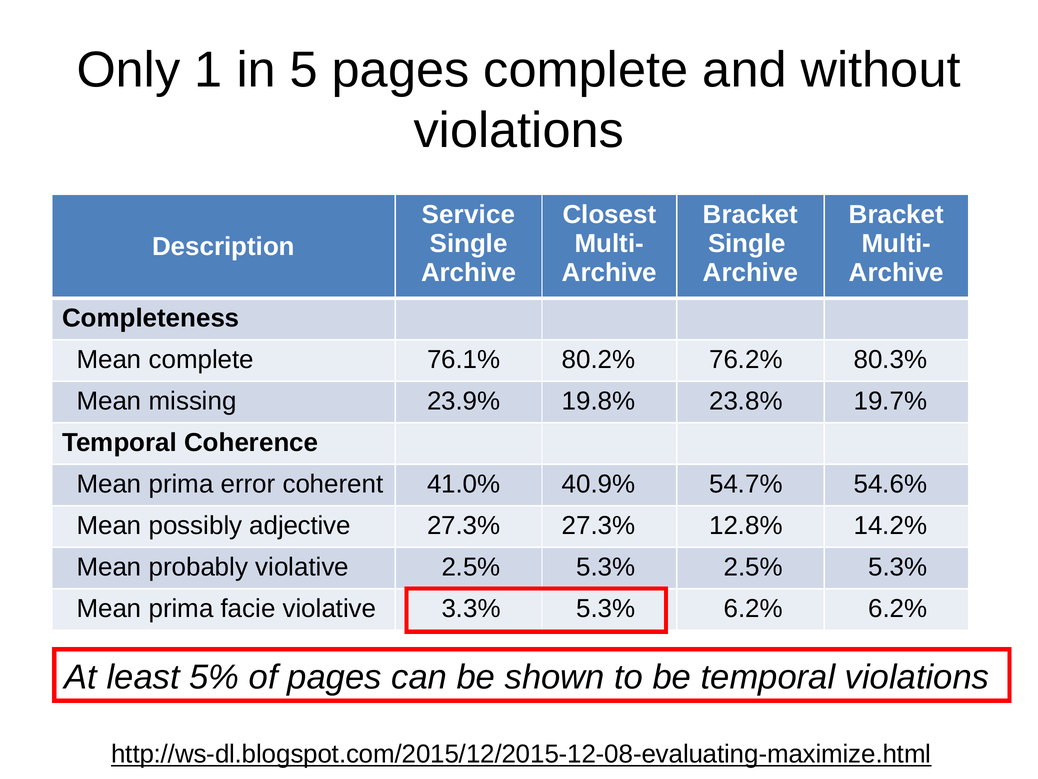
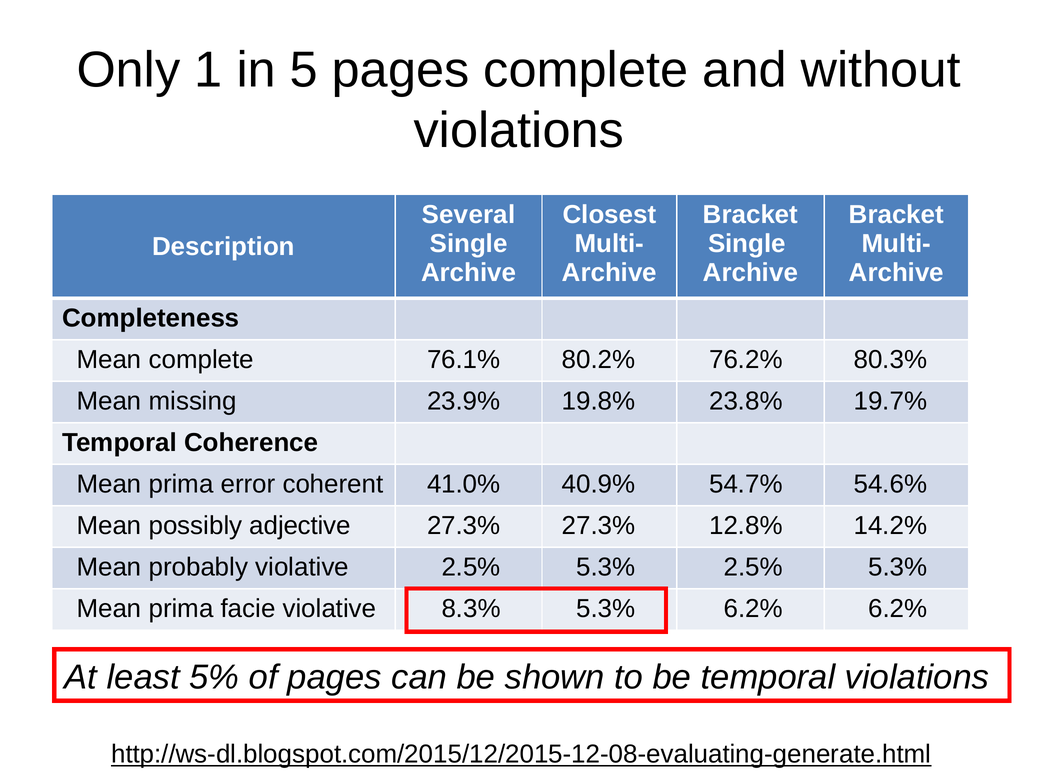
Service: Service -> Several (469, 214)
3.3%: 3.3% -> 8.3% (471, 609)
http://ws-dl.blogspot.com/2015/12/2015-12-08-evaluating-maximize.html: http://ws-dl.blogspot.com/2015/12/2015-12-08-evaluating-maximize.html -> http://ws-dl.blogspot.com/2015/12/2015-12-08-evaluating-generate.html (521, 754)
